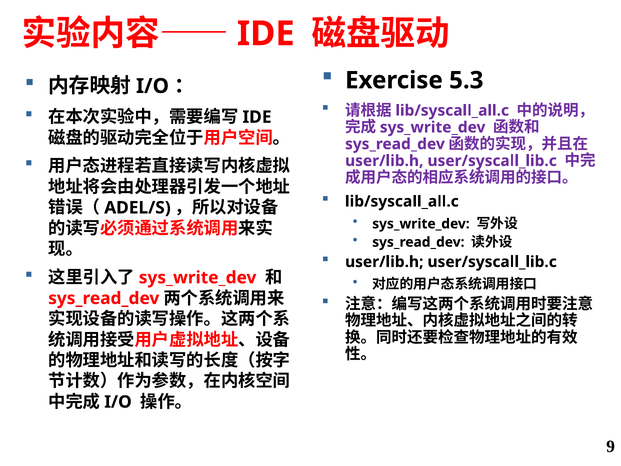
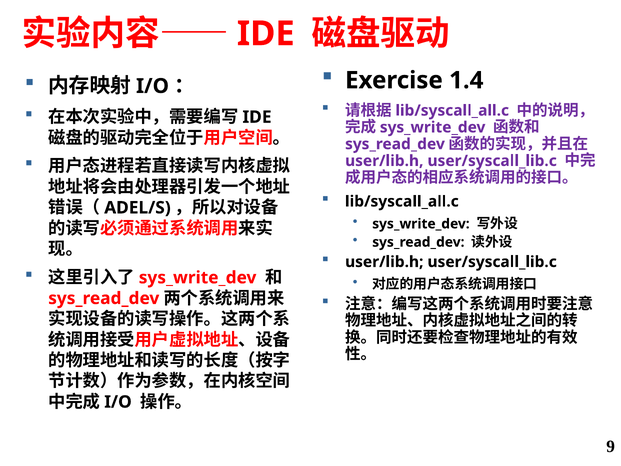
5.3: 5.3 -> 1.4 (466, 80)
